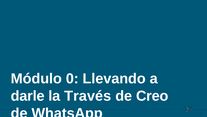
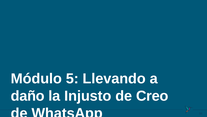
0: 0 -> 5 (72, 78)
darle: darle -> daño (28, 96)
Través: Través -> Injusto (88, 96)
